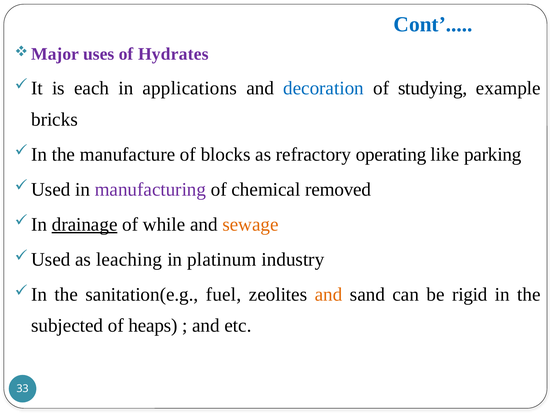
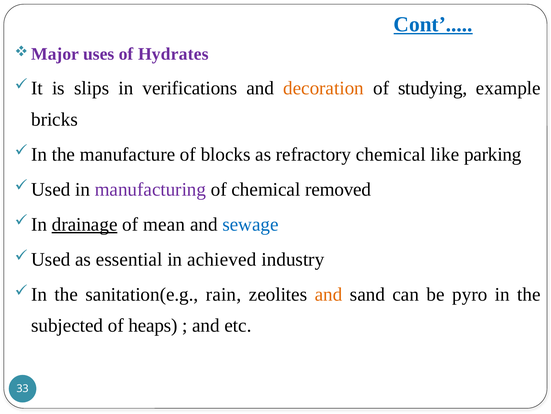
Cont underline: none -> present (433, 24)
each: each -> slips (92, 88)
applications: applications -> verifications (190, 88)
decoration colour: blue -> orange (324, 88)
refractory operating: operating -> chemical (391, 154)
while: while -> mean (164, 224)
sewage colour: orange -> blue (251, 224)
leaching: leaching -> essential (129, 259)
platinum: platinum -> achieved (222, 259)
fuel: fuel -> rain (224, 294)
rigid: rigid -> pyro (470, 294)
